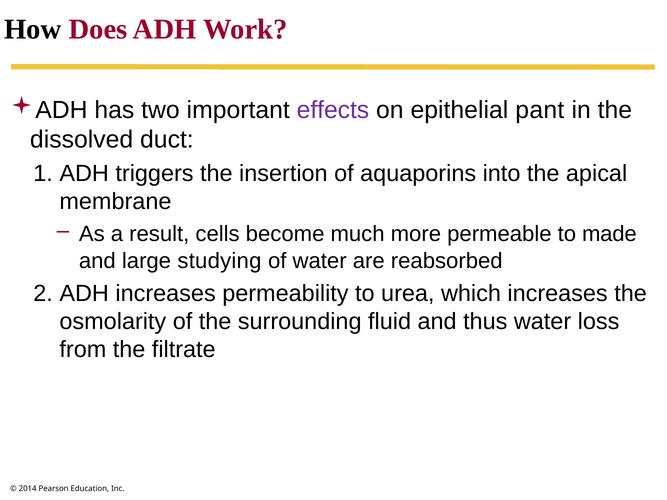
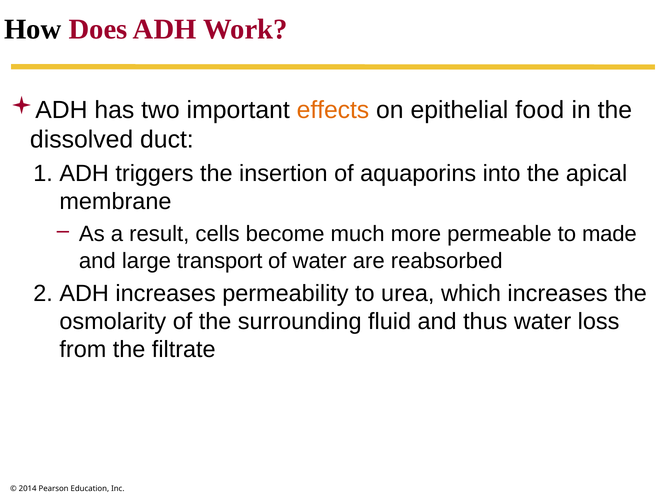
effects colour: purple -> orange (333, 110)
pant: pant -> food (540, 110)
studying: studying -> transport (220, 261)
